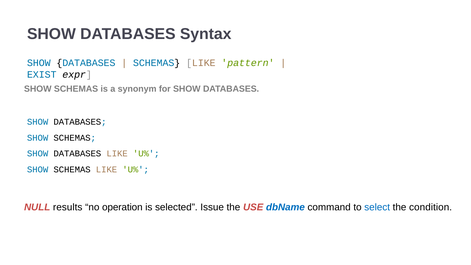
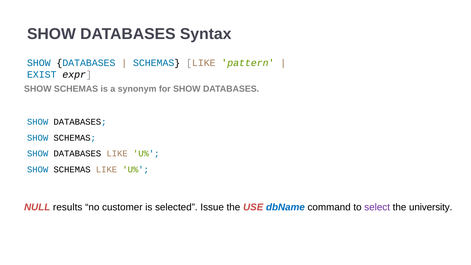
operation: operation -> customer (122, 207)
select colour: blue -> purple (377, 207)
condition: condition -> university (431, 207)
